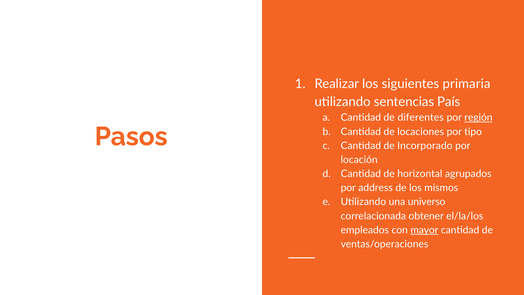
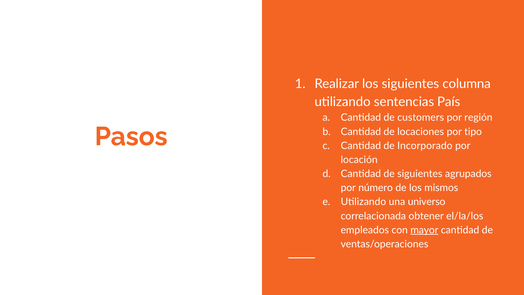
primaria: primaria -> columna (467, 84)
diferentes: diferentes -> customers (421, 118)
región underline: present -> none (478, 118)
de horizontal: horizontal -> siguientes (420, 174)
address: address -> número (376, 188)
